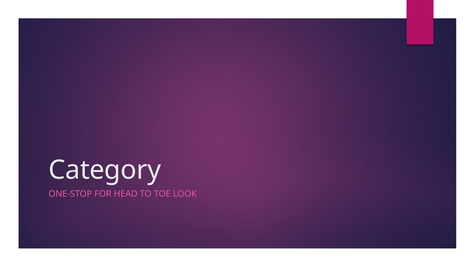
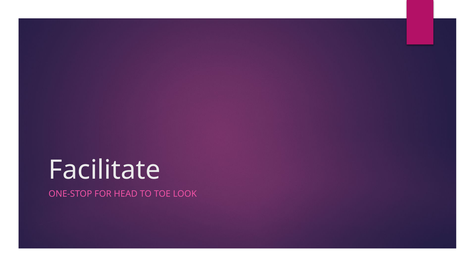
Category: Category -> Facilitate (105, 170)
